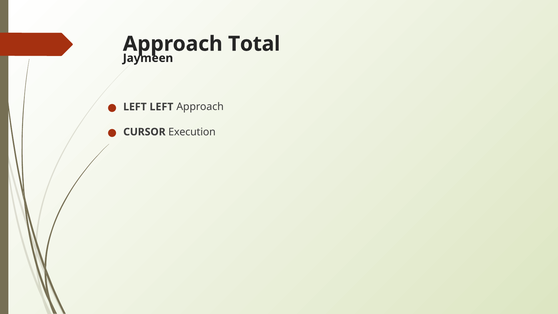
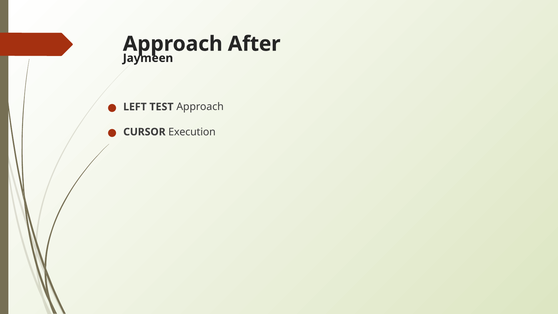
Total: Total -> After (254, 44)
LEFT LEFT: LEFT -> TEST (161, 107)
